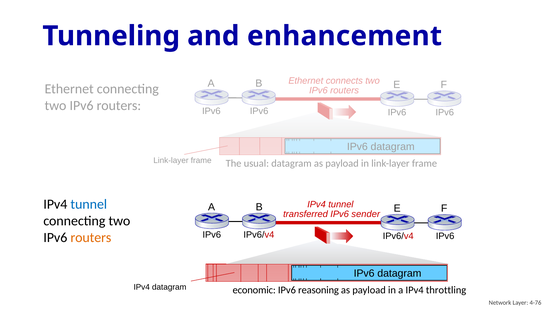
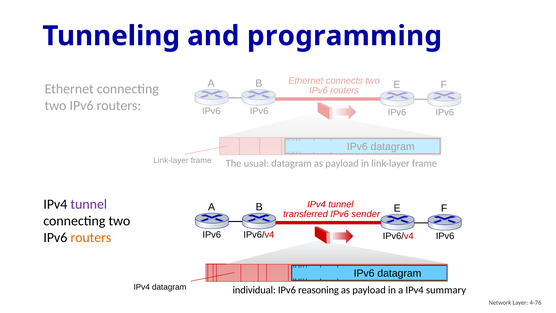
enhancement: enhancement -> programming (345, 36)
tunnel colour: blue -> purple (89, 204)
economic: economic -> individual (254, 290)
throttling: throttling -> summary (446, 290)
